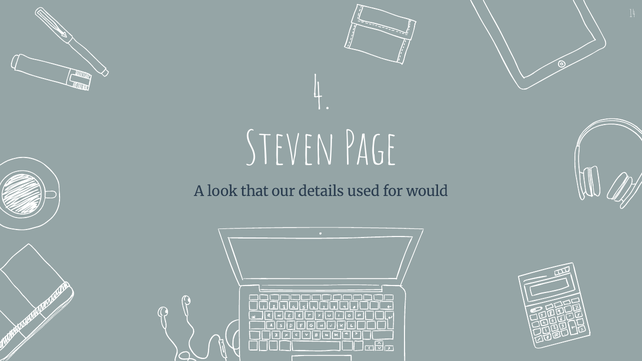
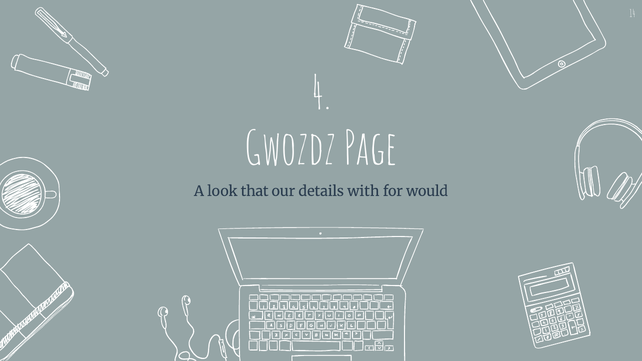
Steven: Steven -> Gwozdz (290, 150)
used: used -> with (363, 191)
